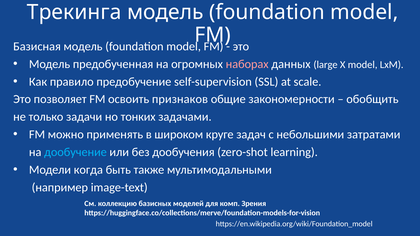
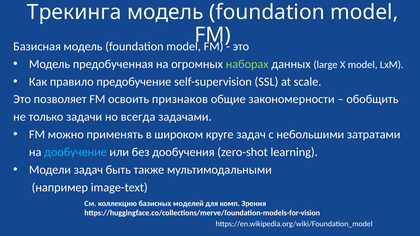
наборах colour: pink -> light green (247, 64)
тонких: тонких -> всегда (138, 117)
Модели когда: когда -> задач (88, 170)
